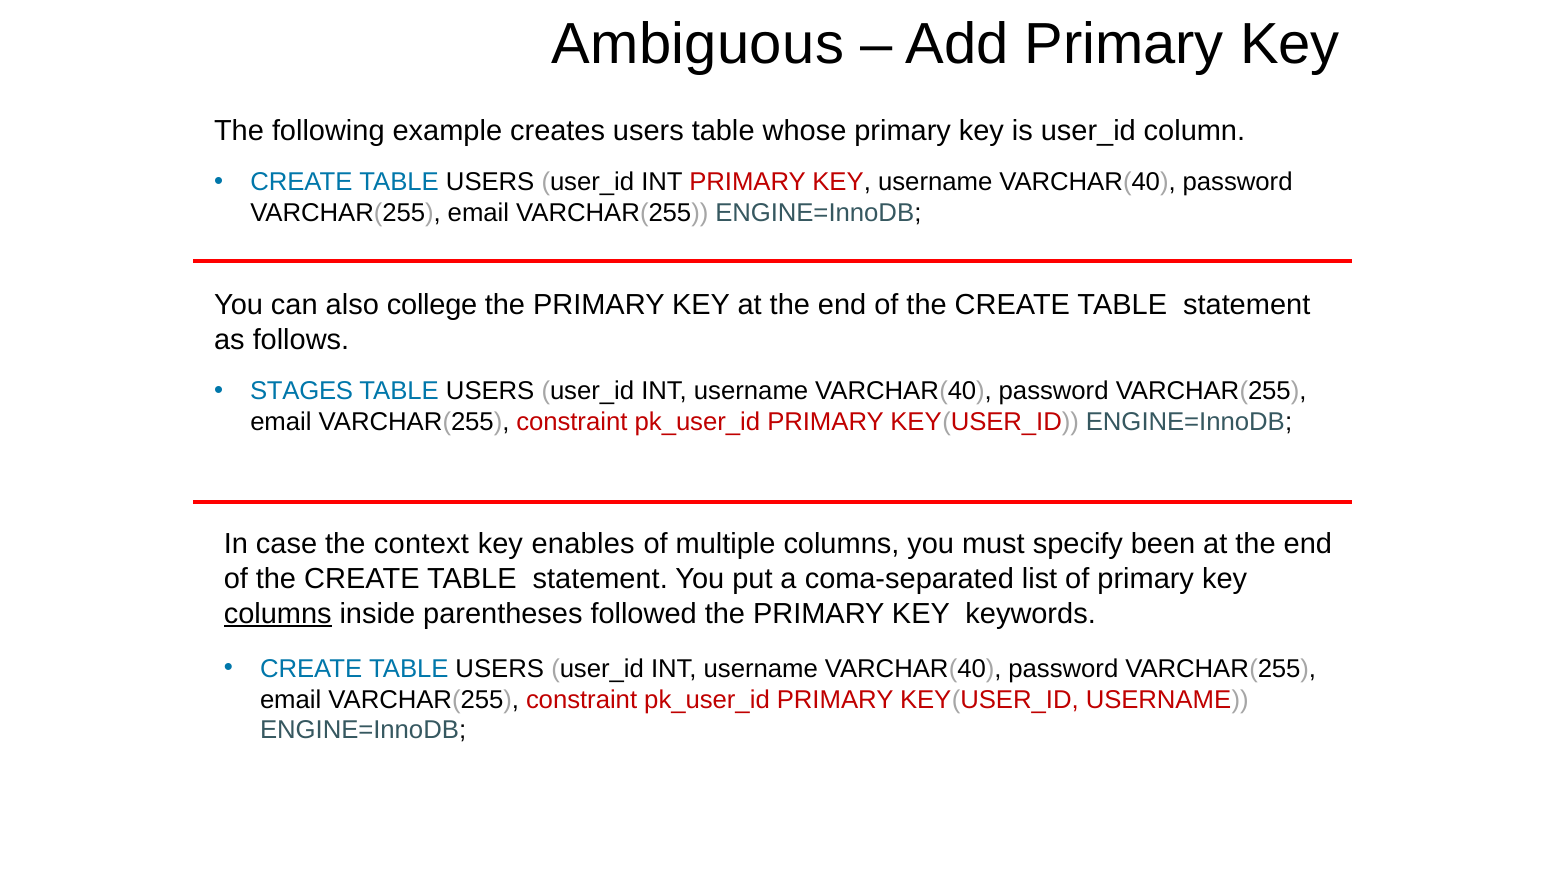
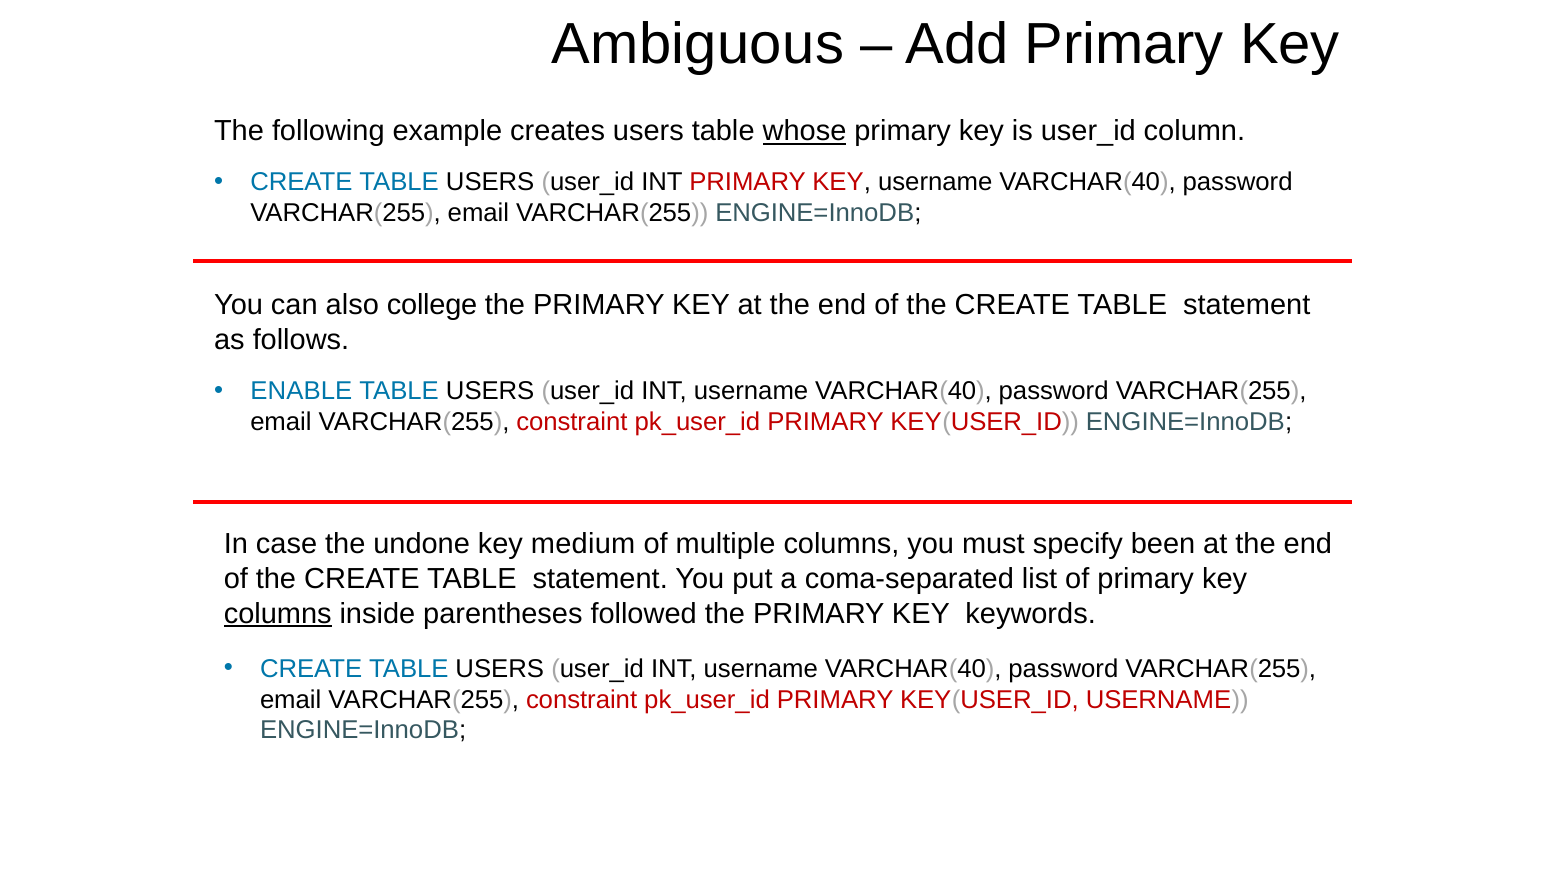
whose underline: none -> present (805, 131)
STAGES: STAGES -> ENABLE (301, 391)
context: context -> undone (422, 544)
enables: enables -> medium (583, 544)
